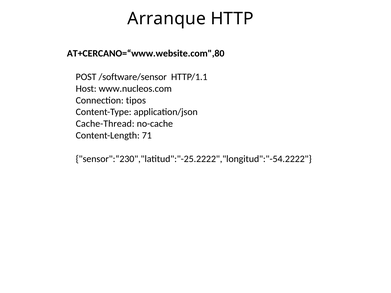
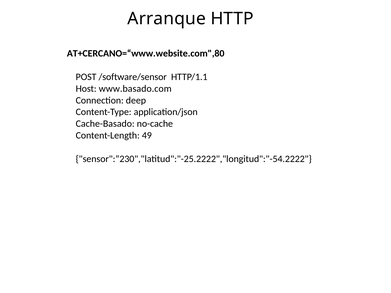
www.nucleos.com: www.nucleos.com -> www.basado.com (135, 89)
tipos: tipos -> deep (136, 100)
Cache-Thread: Cache-Thread -> Cache-Basado (105, 124)
71: 71 -> 49 (147, 136)
